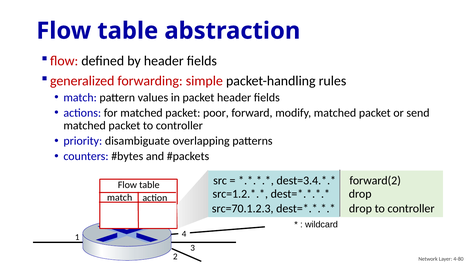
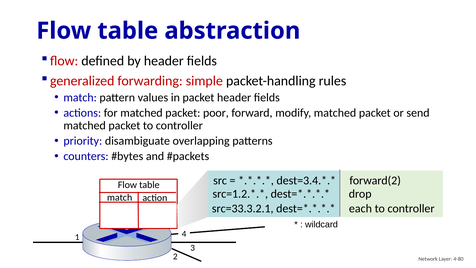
src=70.1.2.3: src=70.1.2.3 -> src=33.3.2.1 (243, 208)
drop: drop -> each (360, 208)
